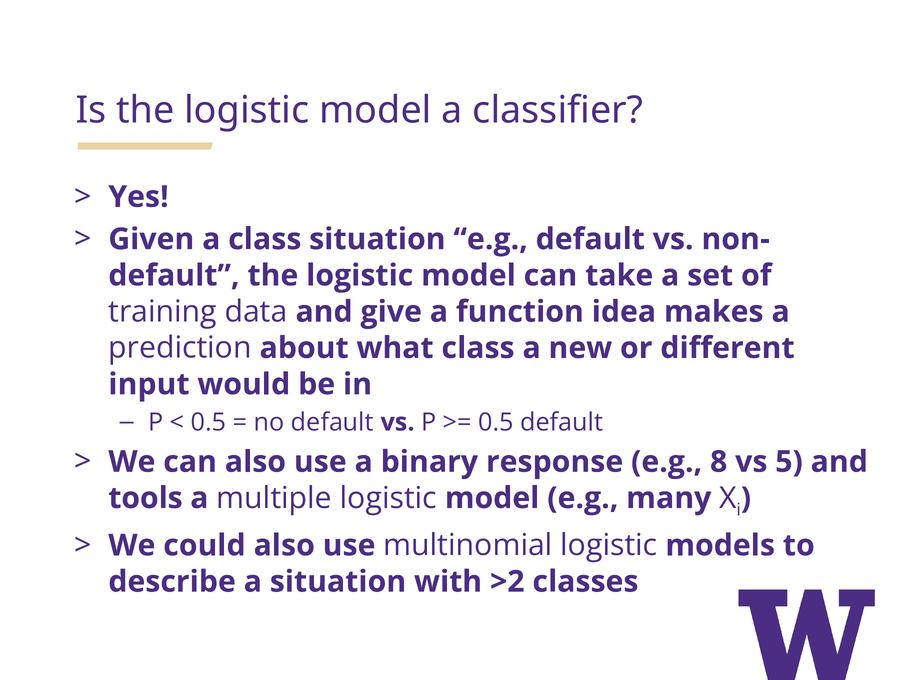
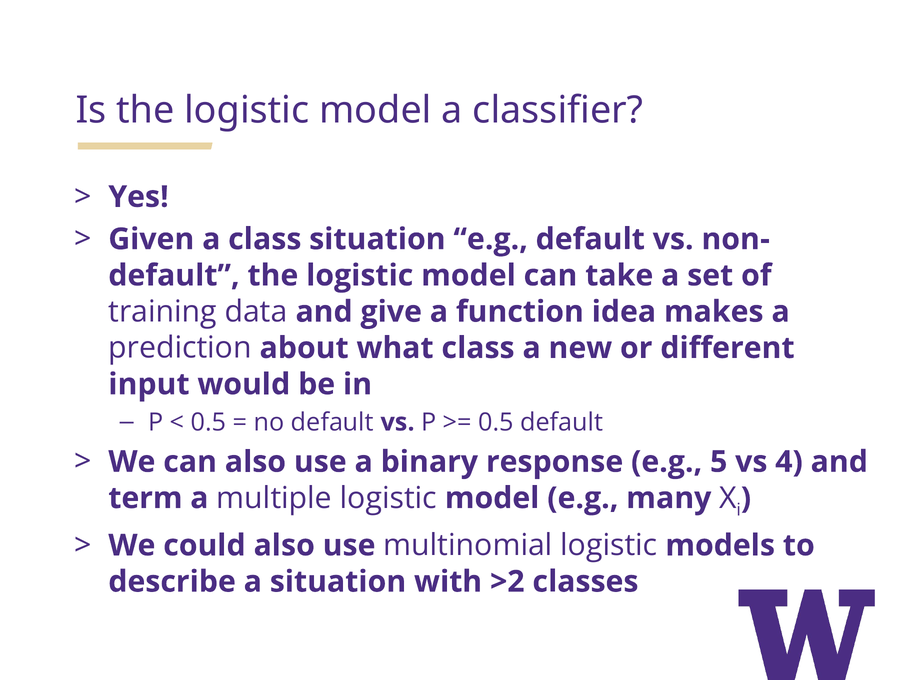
8: 8 -> 5 (719, 462)
5: 5 -> 4 (789, 462)
tools: tools -> term (145, 498)
